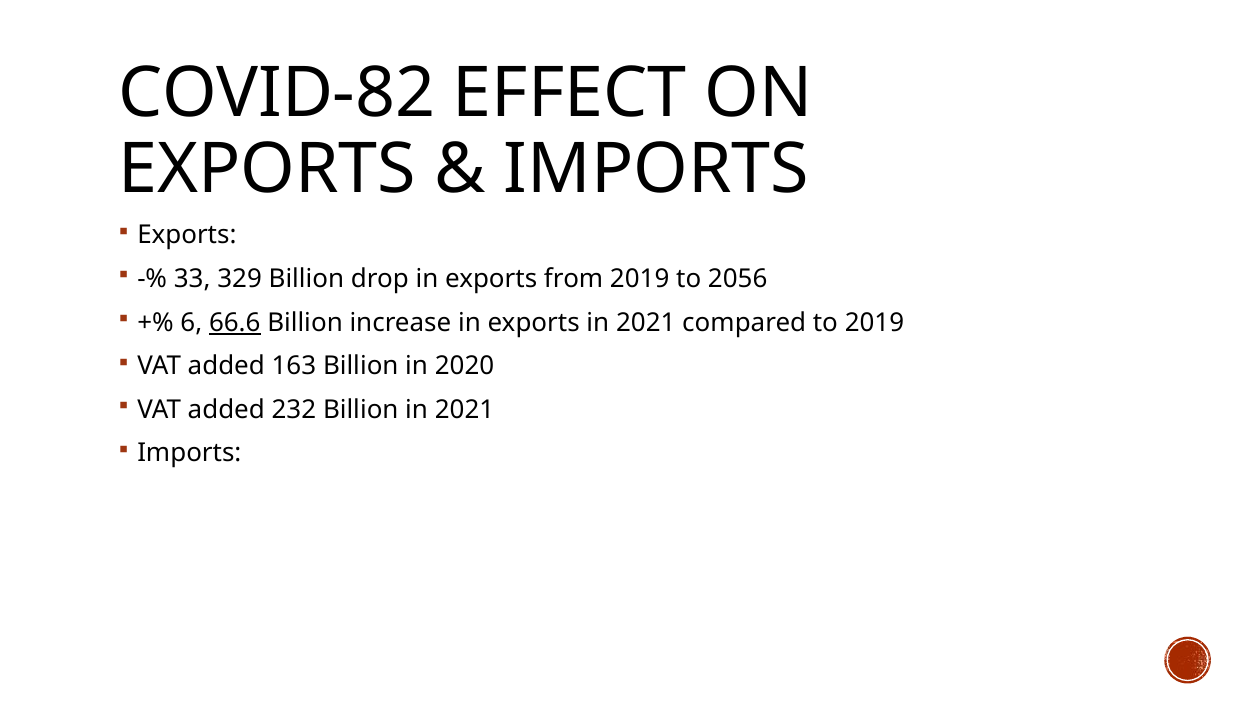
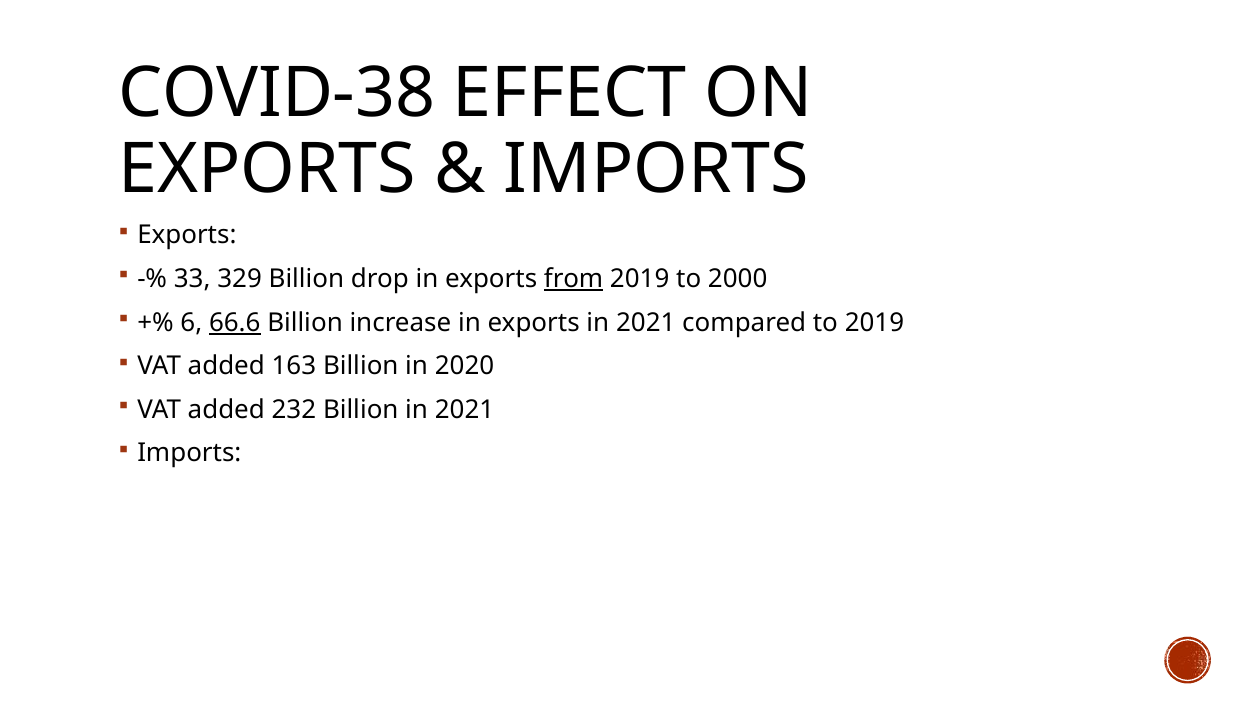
COVID-82: COVID-82 -> COVID-38 (277, 93)
from underline: none -> present (574, 279)
2056: 2056 -> 2000 (738, 279)
